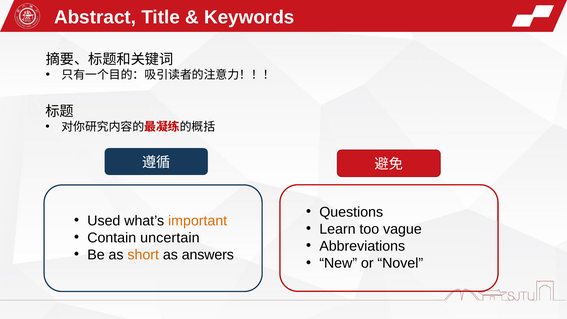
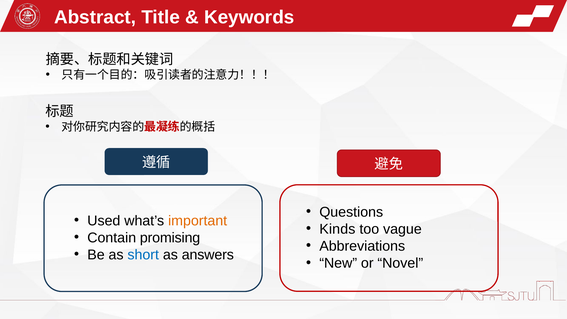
Learn: Learn -> Kinds (337, 229)
uncertain: uncertain -> promising (170, 238)
short colour: orange -> blue (143, 255)
